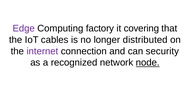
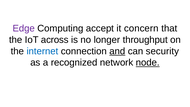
factory: factory -> accept (100, 28)
covering: covering -> concern (141, 28)
cables: cables -> across (55, 40)
distributed: distributed -> throughput (145, 40)
internet colour: purple -> blue (42, 51)
and underline: none -> present (117, 51)
